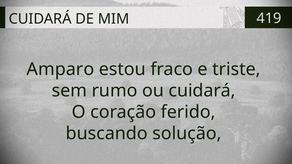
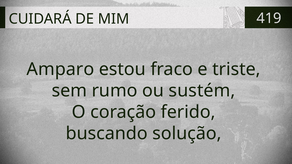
ou cuidará: cuidará -> sustém (202, 91)
